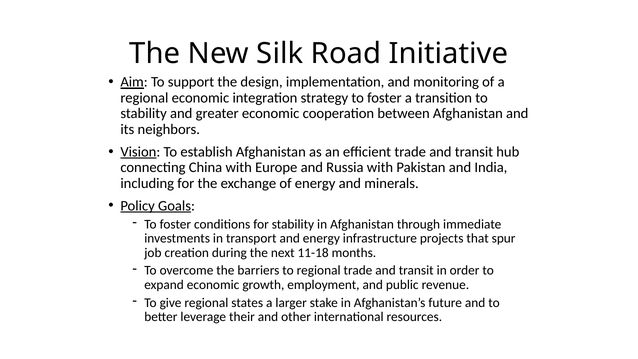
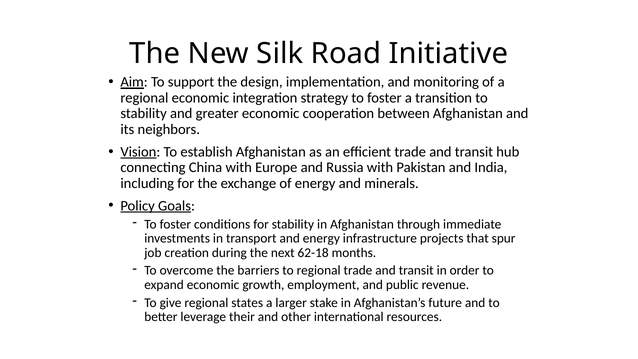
11-18: 11-18 -> 62-18 (313, 253)
